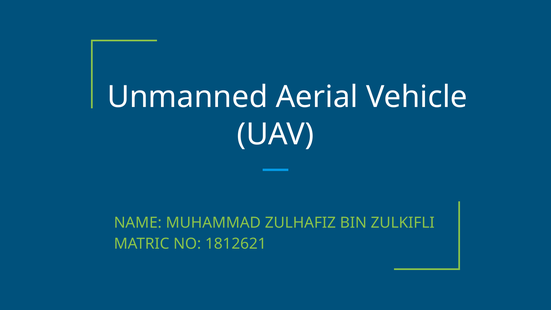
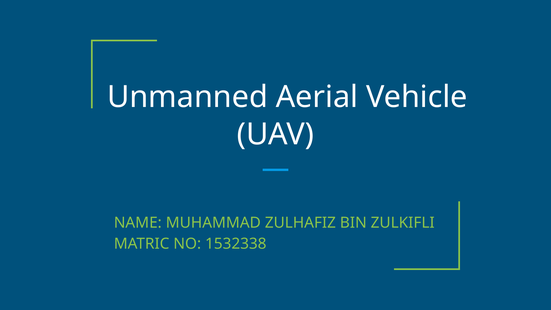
1812621: 1812621 -> 1532338 (236, 244)
